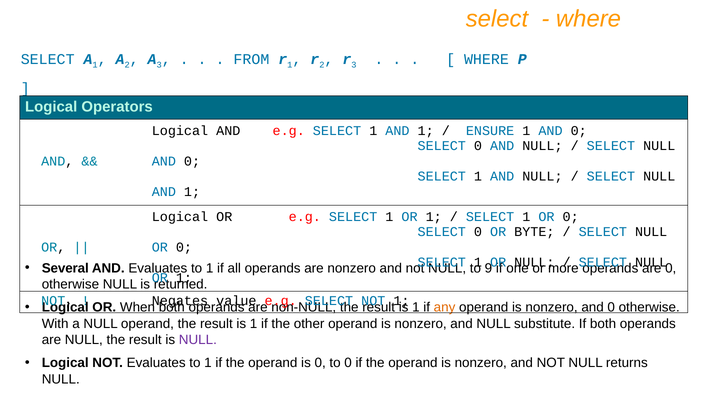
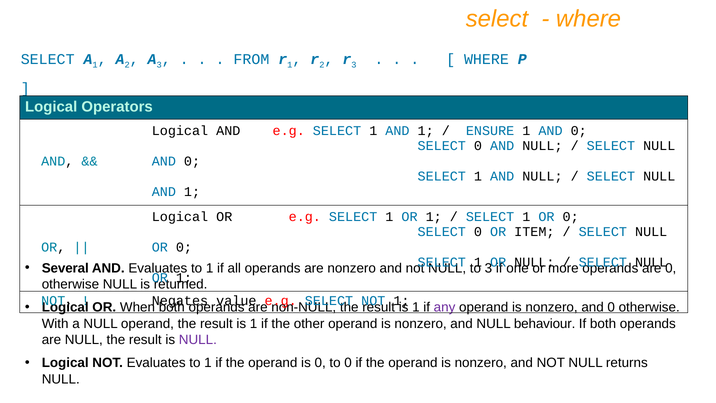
BYTE: BYTE -> ITEM (534, 232)
9: 9 -> 3 (488, 268)
any colour: orange -> purple (445, 307)
substitute: substitute -> behaviour (545, 323)
